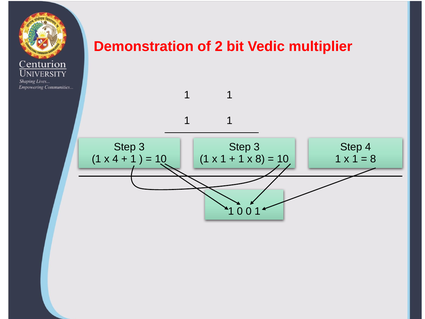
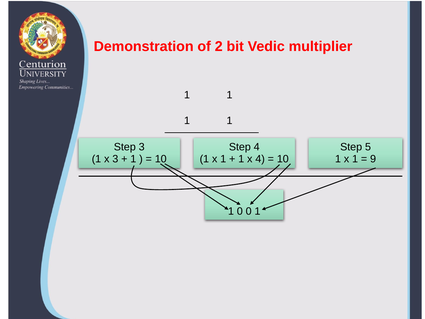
3: 3 -> 4 (257, 147)
Step 4: 4 -> 5 (368, 147)
x 4: 4 -> 3 (115, 159)
x 8: 8 -> 4 (260, 159)
8: 8 -> 9 (373, 159)
